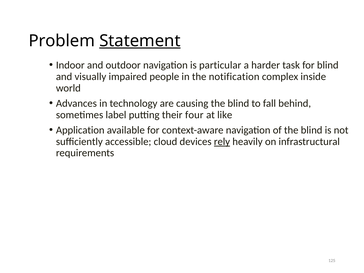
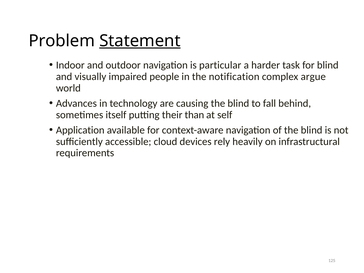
inside: inside -> argue (313, 77)
label: label -> itself (116, 115)
four: four -> than (194, 115)
like: like -> self (225, 115)
rely underline: present -> none (222, 142)
